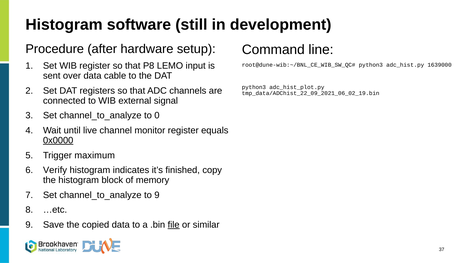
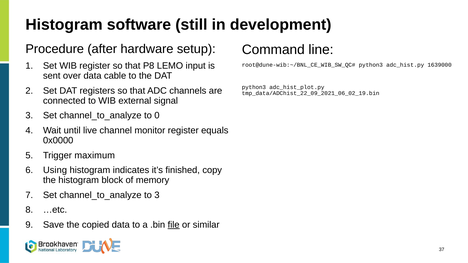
0x0000 underline: present -> none (58, 141)
Verify: Verify -> Using (55, 170)
to 9: 9 -> 3 (157, 195)
